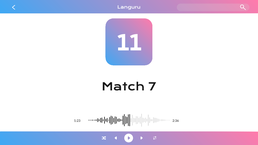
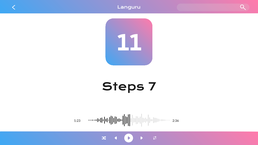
Match: Match -> Steps (123, 87)
